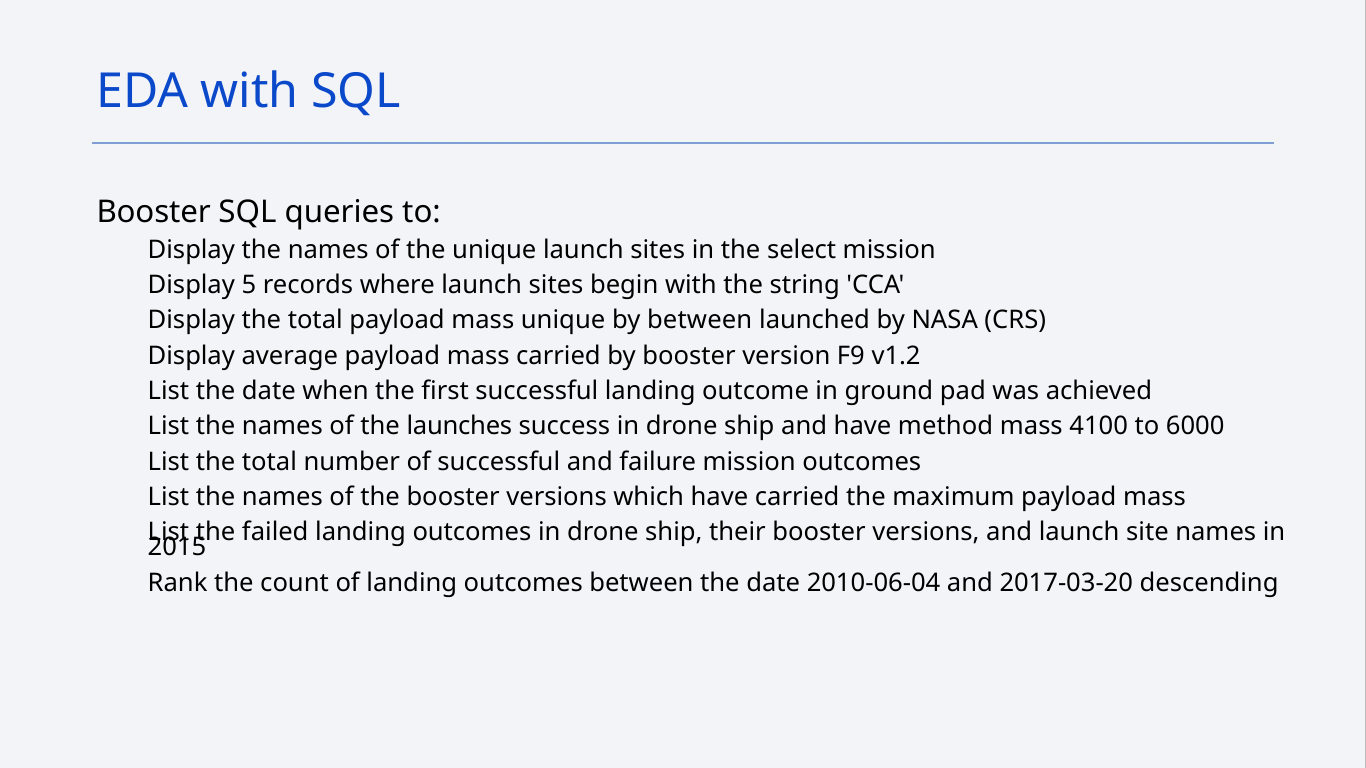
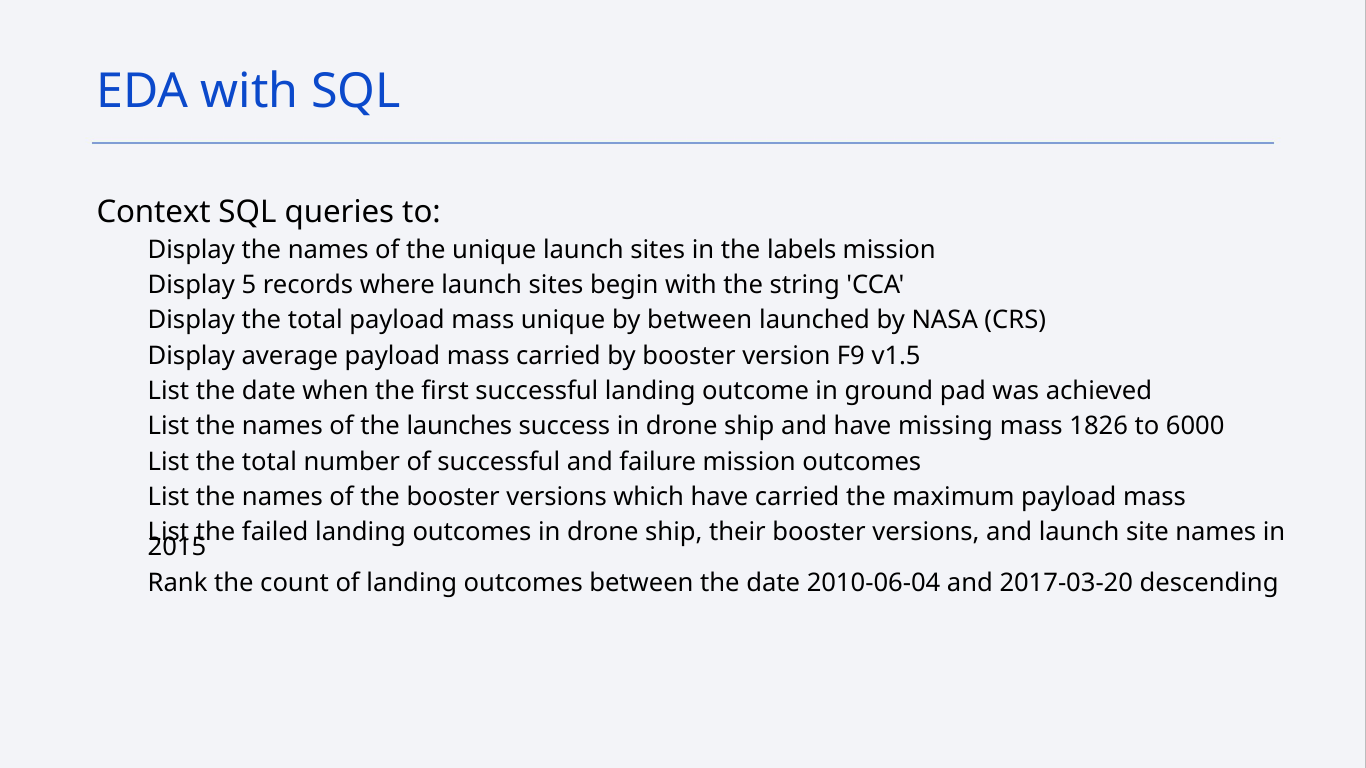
Booster: Booster -> Context (154, 212)
select: select -> labels (802, 250)
v1.2: v1.2 -> v1.5 (896, 356)
method: method -> missing (946, 427)
4100: 4100 -> 1826 (1099, 427)
